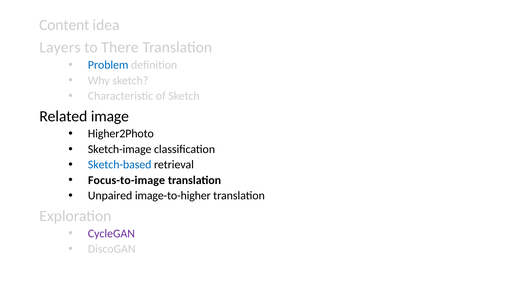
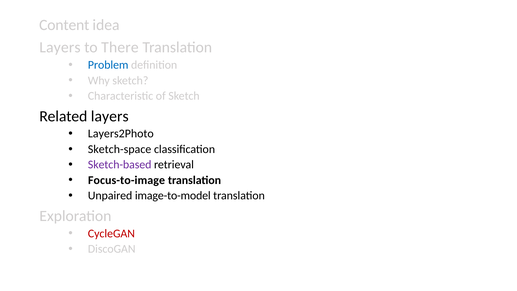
Related image: image -> layers (110, 116)
Higher2Photo: Higher2Photo -> Layers2Photo (121, 134)
Sketch-image: Sketch-image -> Sketch-space (120, 149)
Sketch-based colour: blue -> purple (120, 165)
image-to-higher: image-to-higher -> image-to-model (173, 196)
CycleGAN colour: purple -> red (111, 233)
